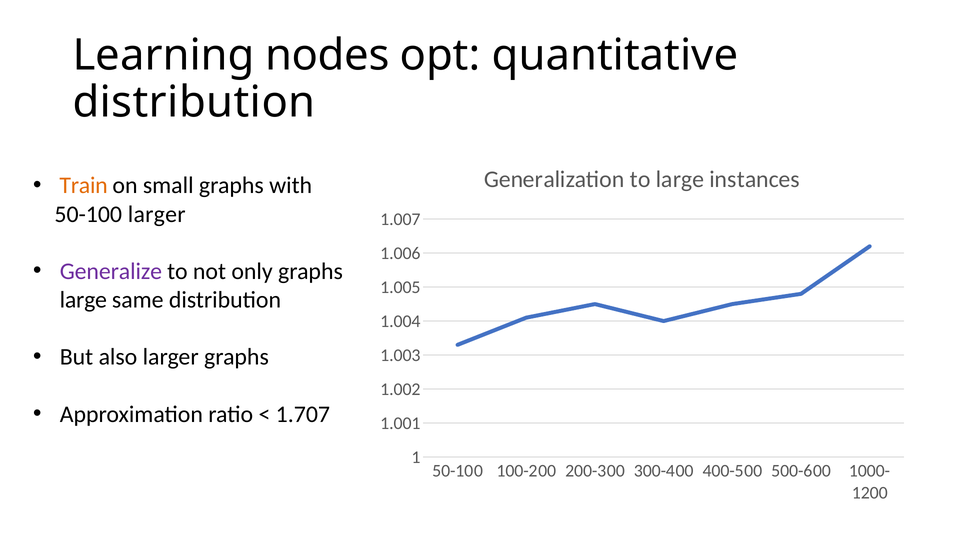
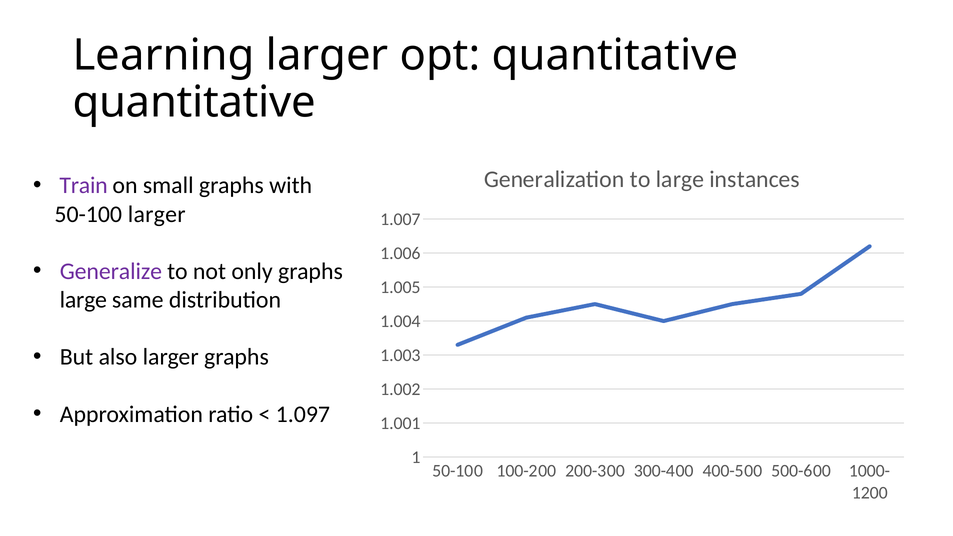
Learning nodes: nodes -> larger (327, 55)
distribution: distribution -> quantitative (194, 103)
Train colour: orange -> purple (84, 186)
1.707: 1.707 -> 1.097 (303, 414)
